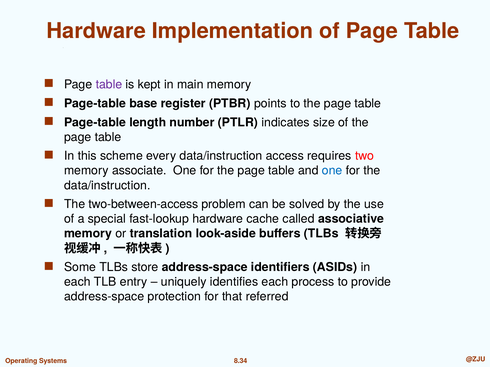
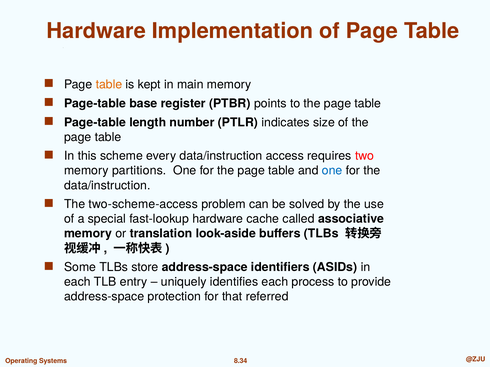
table colour: purple -> orange (109, 85)
associate: associate -> partitions (139, 171)
two-between-access: two-between-access -> two-scheme-access (143, 205)
